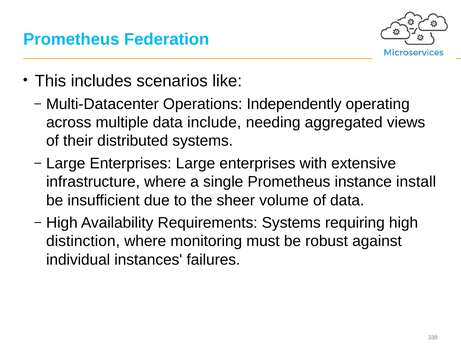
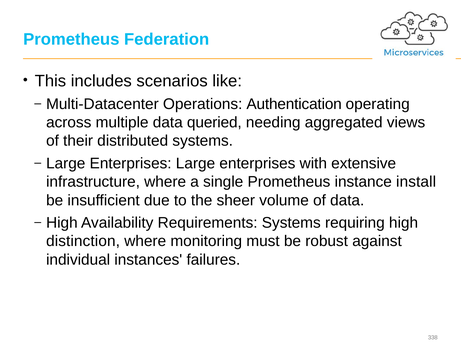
Independently: Independently -> Authentication (294, 104)
include: include -> queried (214, 122)
